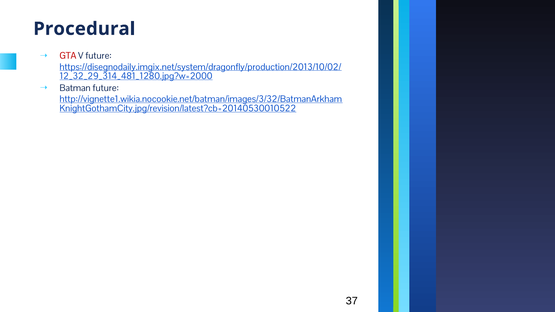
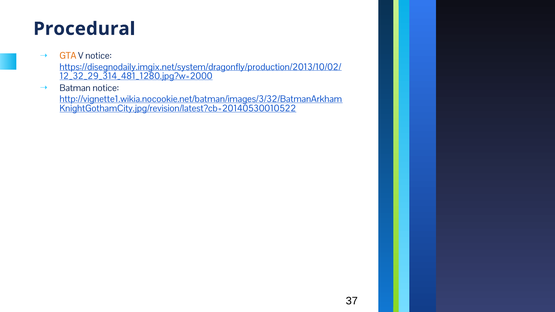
GTA colour: red -> orange (68, 56)
V future: future -> notice (99, 56)
Batman future: future -> notice (106, 88)
